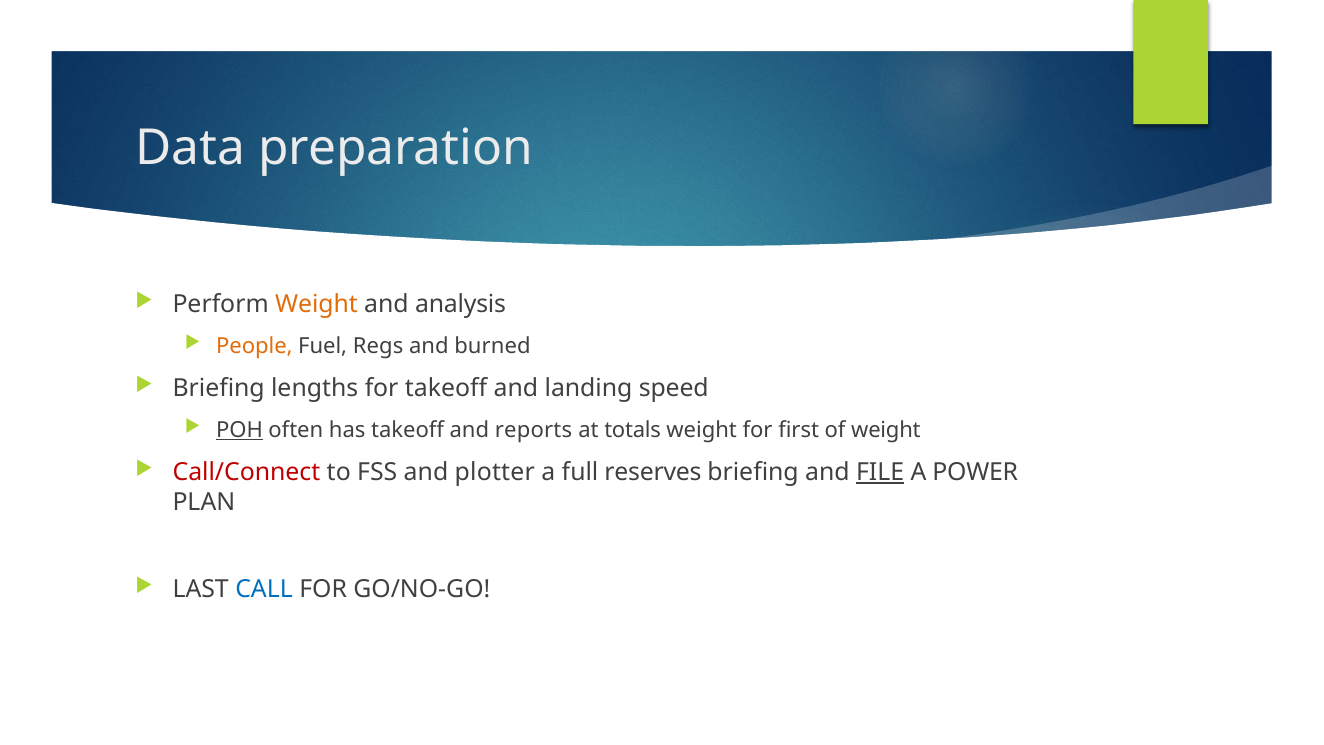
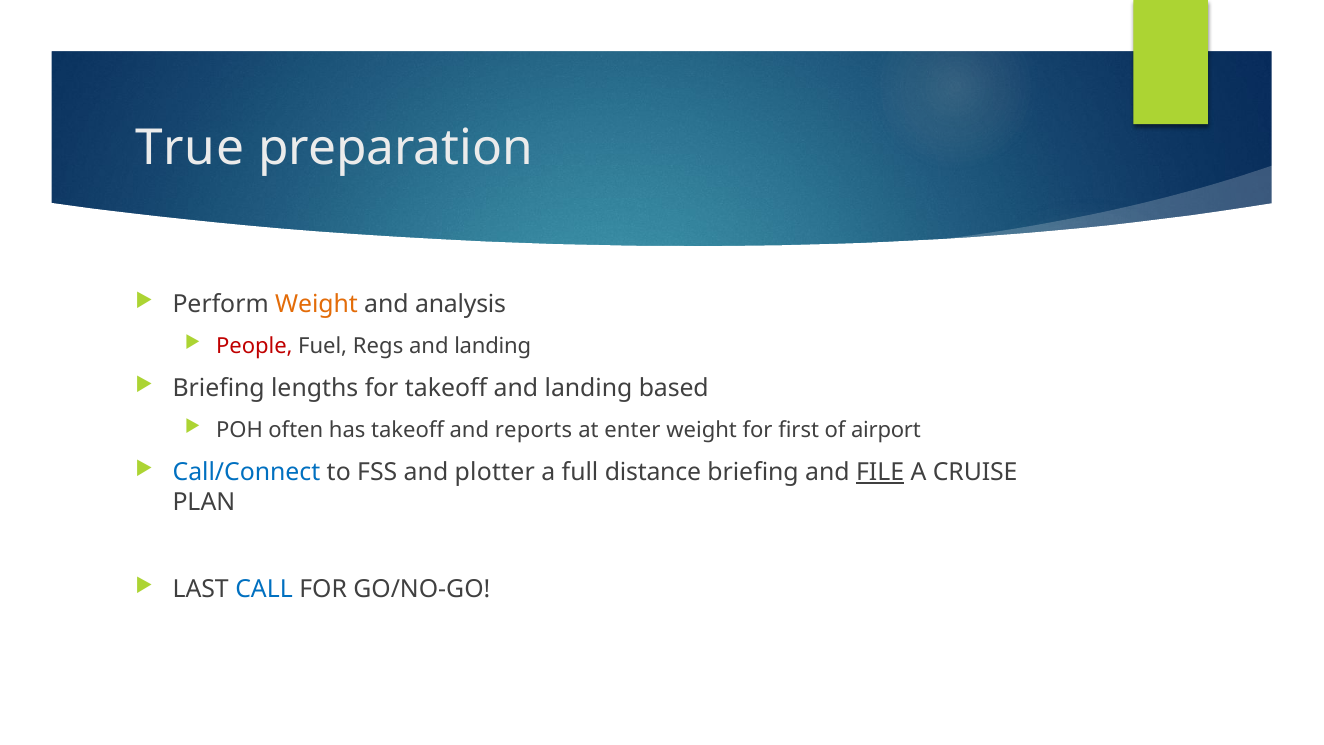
Data: Data -> True (190, 148)
People colour: orange -> red (254, 346)
burned: burned -> landing (493, 346)
speed: speed -> based (674, 388)
POH underline: present -> none (239, 430)
totals: totals -> enter (632, 430)
of weight: weight -> airport (886, 430)
Call/Connect colour: red -> blue (246, 472)
reserves: reserves -> distance (653, 472)
POWER: POWER -> CRUISE (975, 472)
